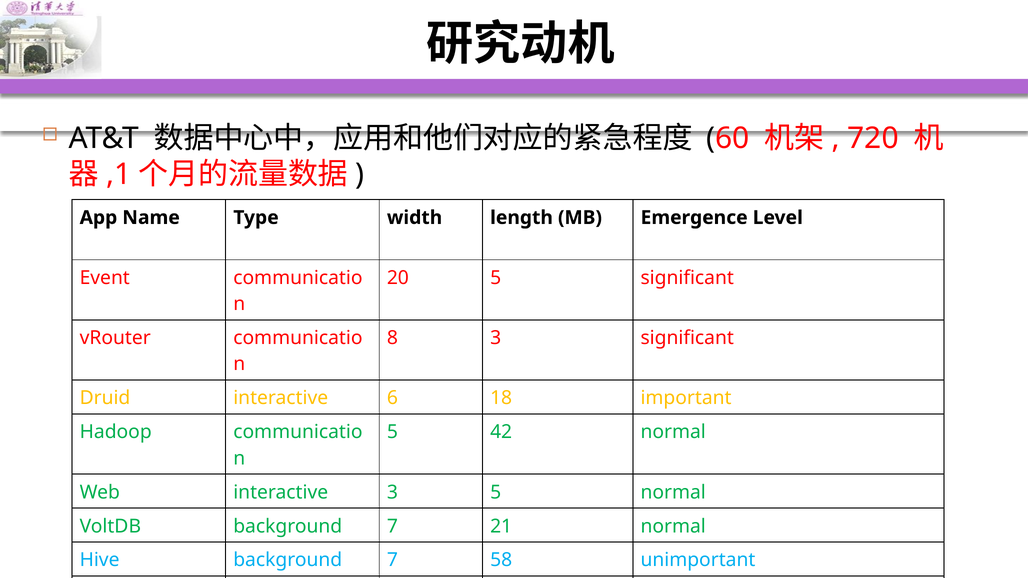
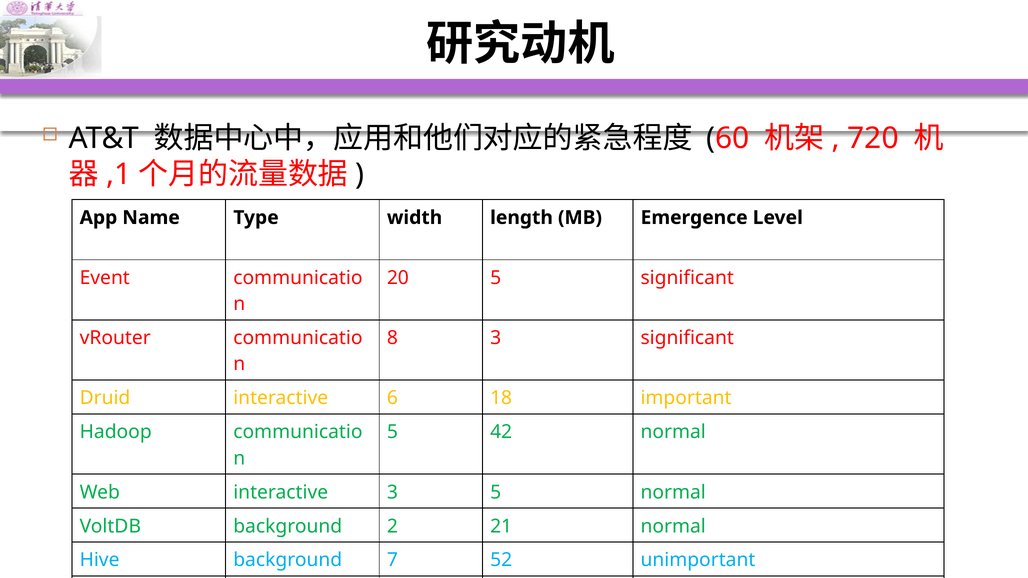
VoltDB background 7: 7 -> 2 (392, 526)
58: 58 -> 52 (501, 560)
